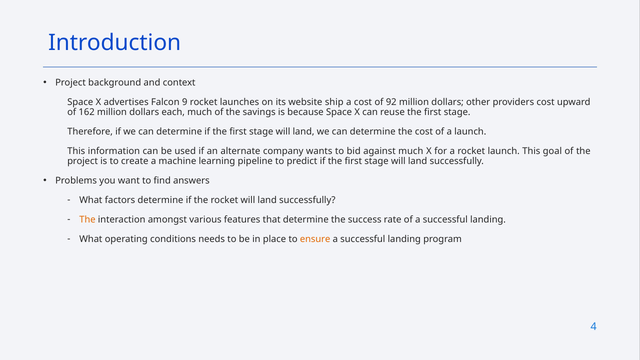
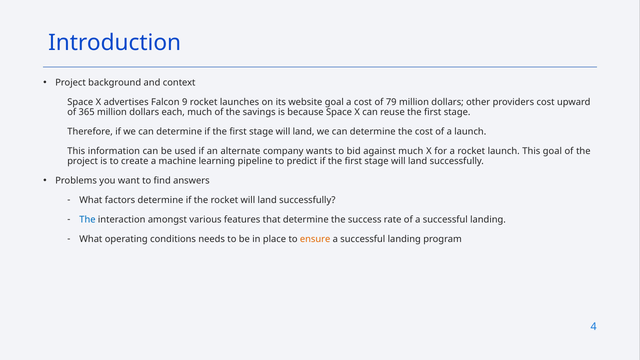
website ship: ship -> goal (334, 102)
92: 92 -> 79 (391, 102)
162: 162 -> 365 (87, 112)
The colour: orange -> blue (87, 219)
